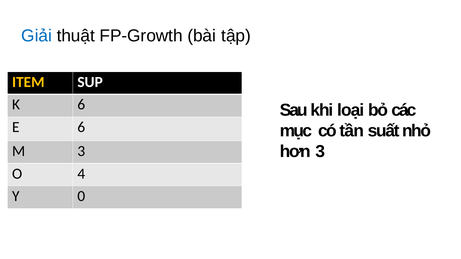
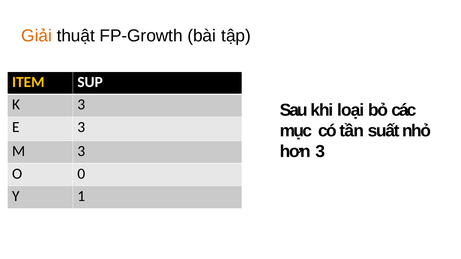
Giải colour: blue -> orange (37, 36)
K 6: 6 -> 3 (81, 105)
E 6: 6 -> 3 (81, 127)
4: 4 -> 0 (81, 174)
0: 0 -> 1 (81, 196)
